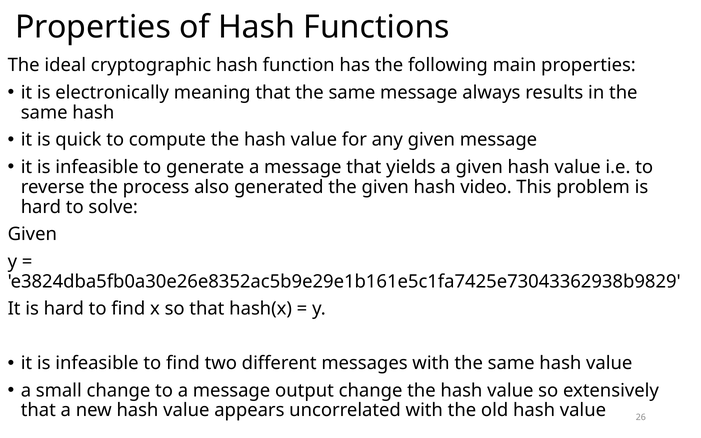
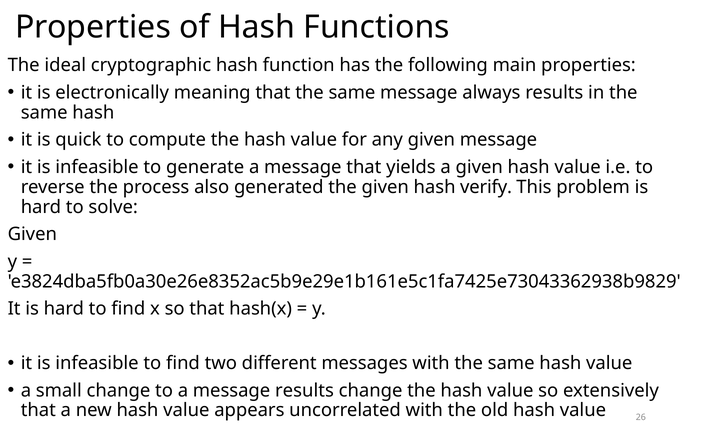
video: video -> verify (486, 187)
message output: output -> results (304, 391)
